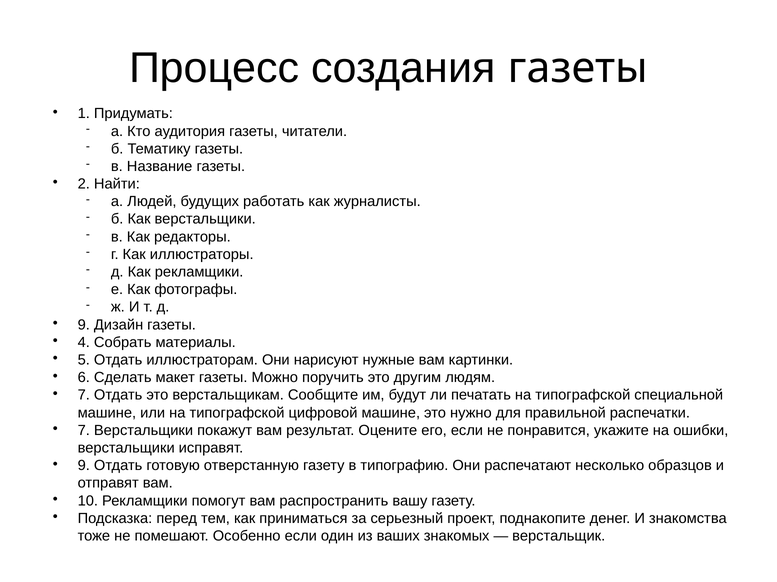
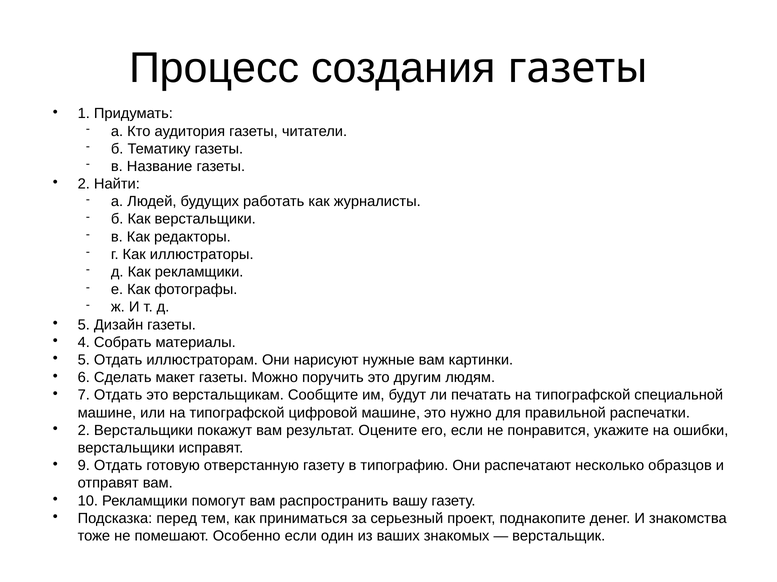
9: 9 -> 5 (84, 325)
7: 7 -> 2 (84, 431)
